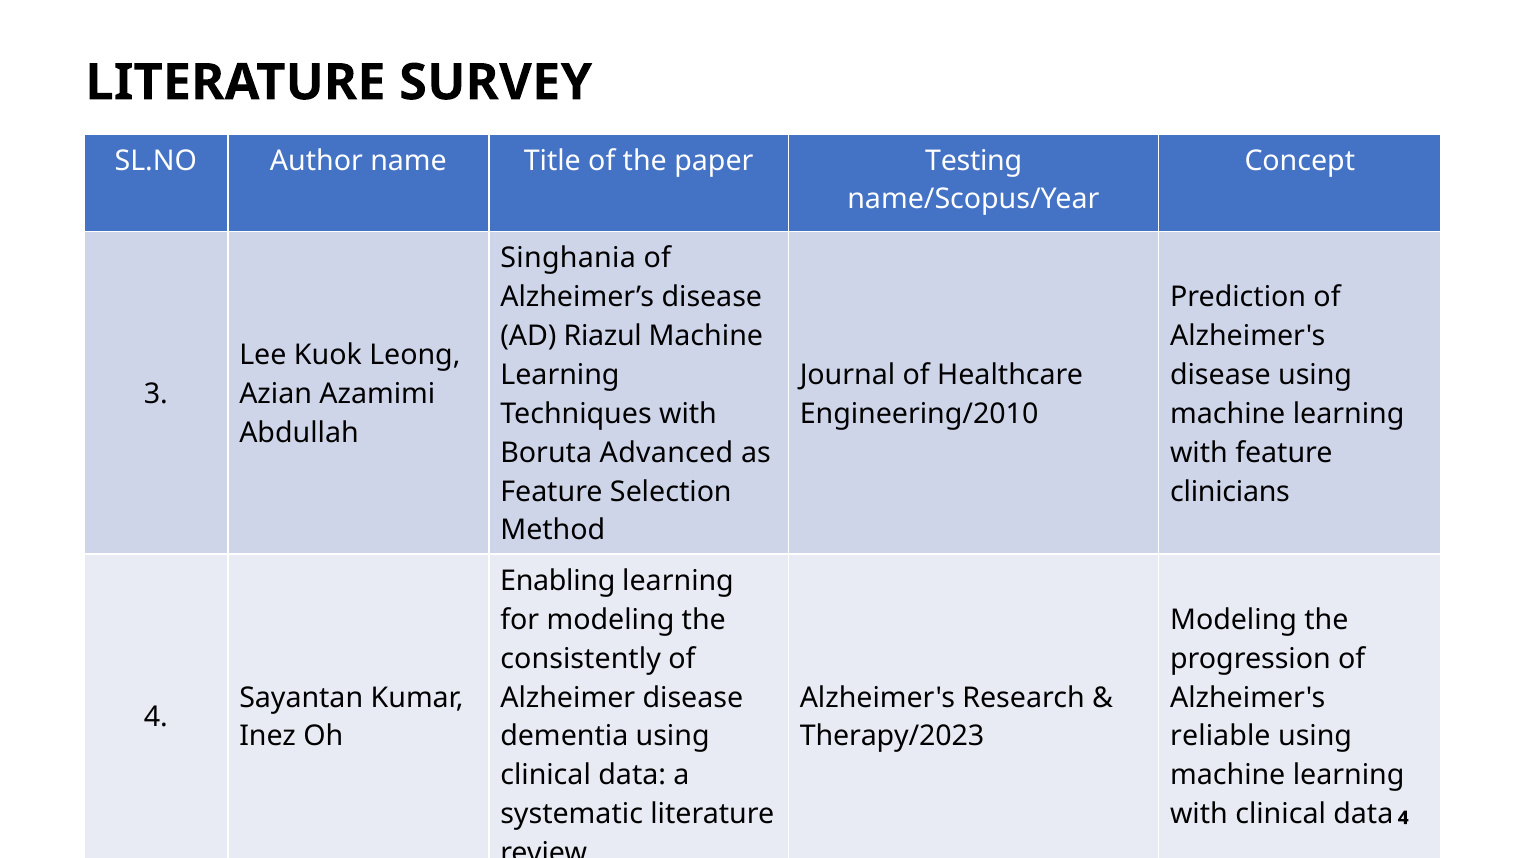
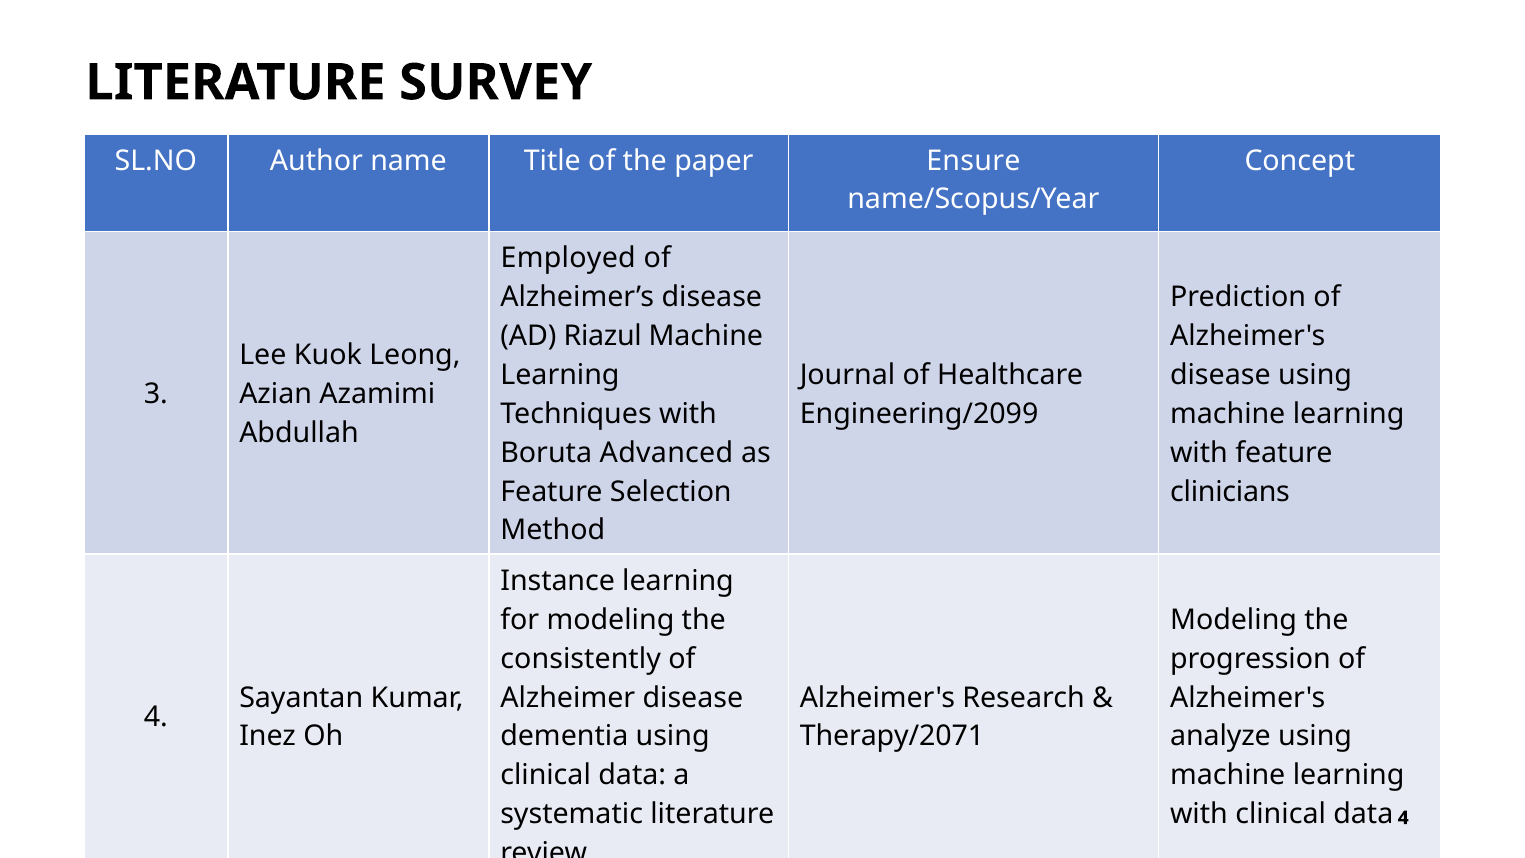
Testing: Testing -> Ensure (973, 161)
Singhania: Singhania -> Employed (568, 258)
Engineering/2010: Engineering/2010 -> Engineering/2099 (919, 414)
Enabling: Enabling -> Instance (558, 581)
Therapy/2023: Therapy/2023 -> Therapy/2071 (892, 736)
reliable: reliable -> analyze (1220, 736)
